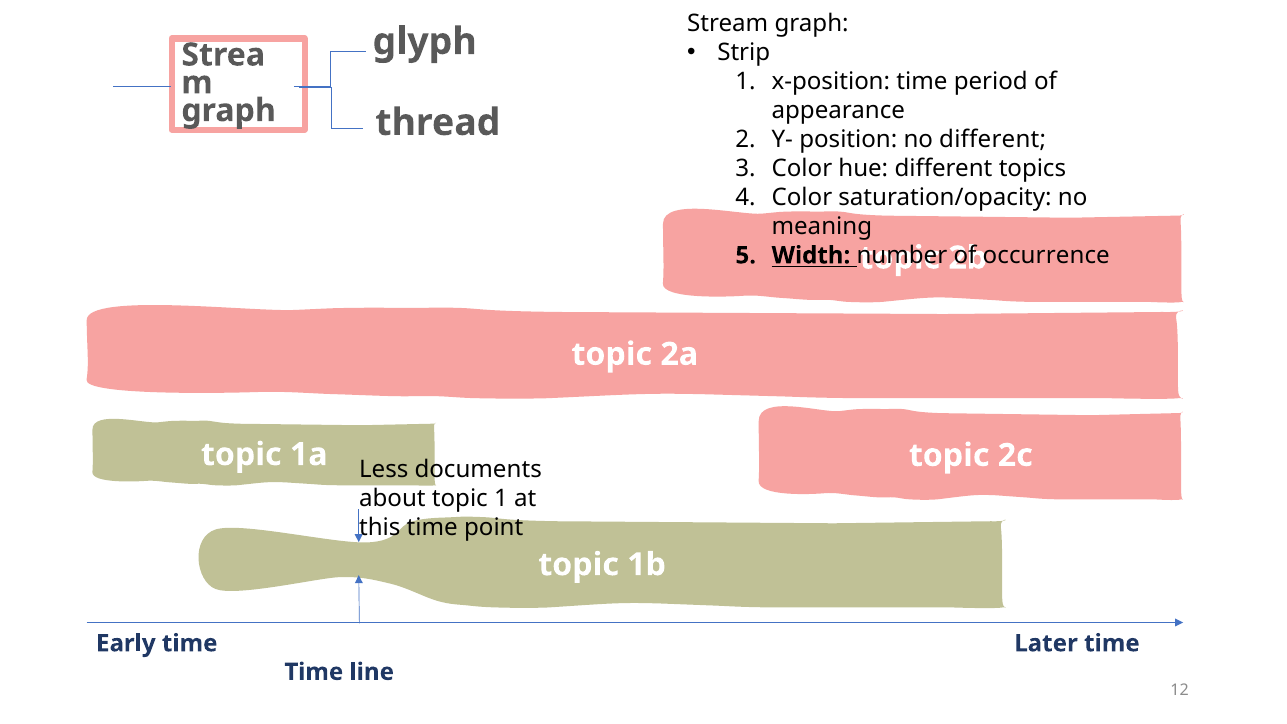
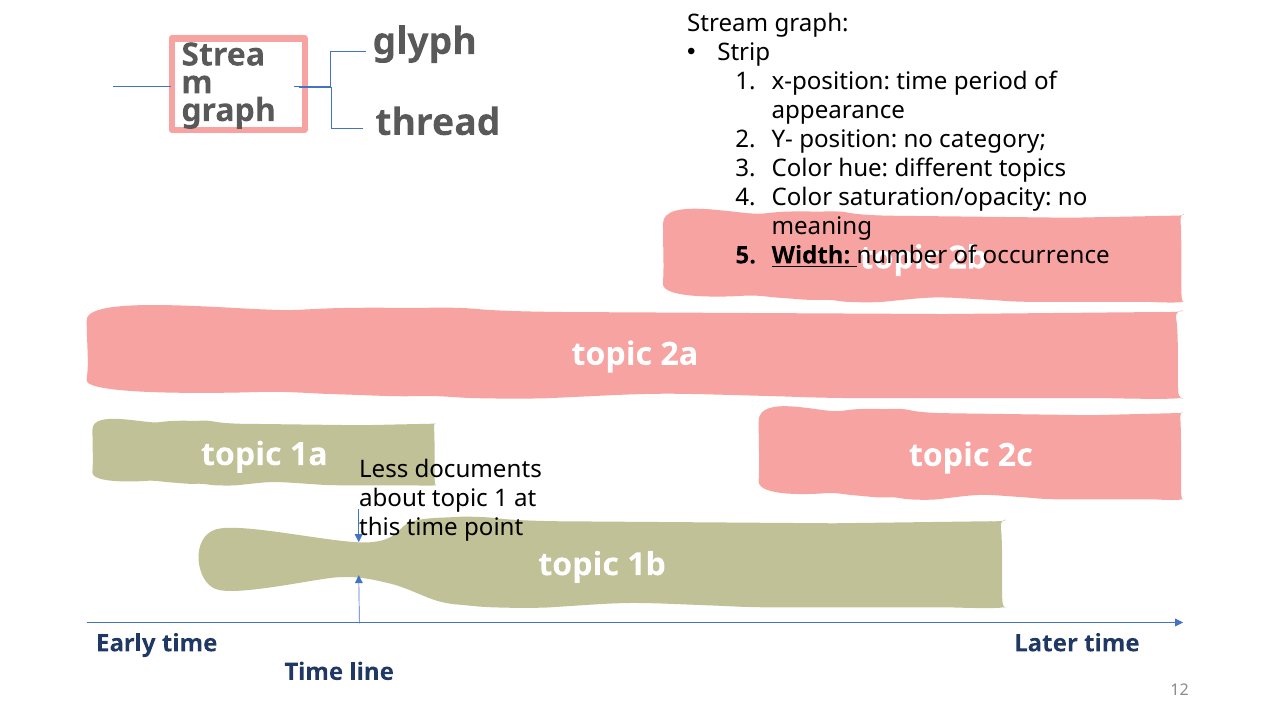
no different: different -> category (993, 140)
